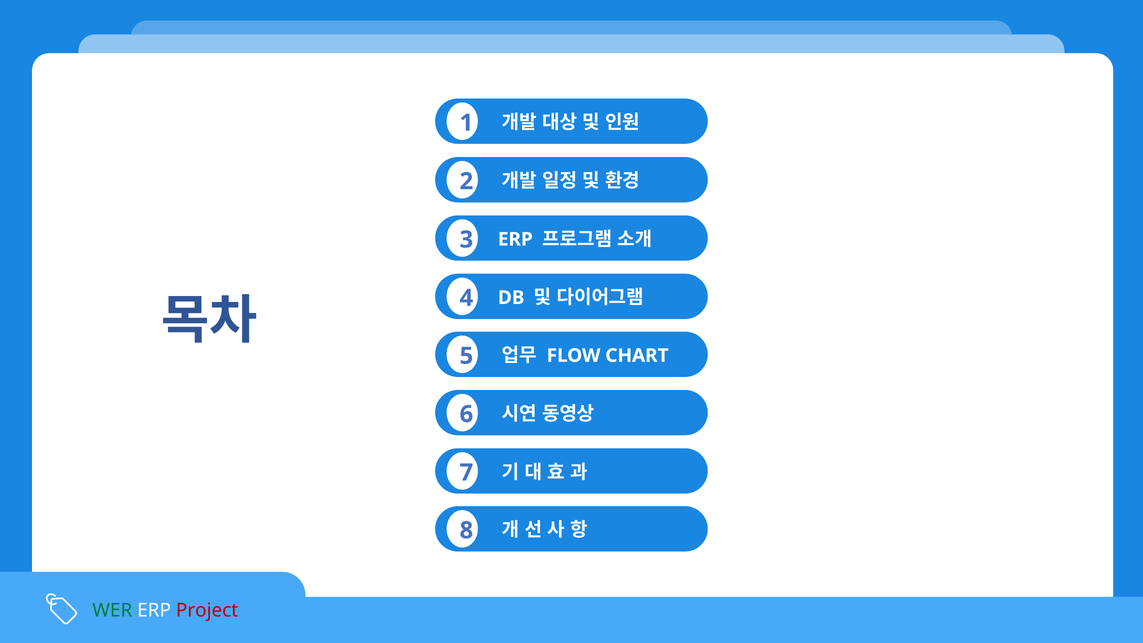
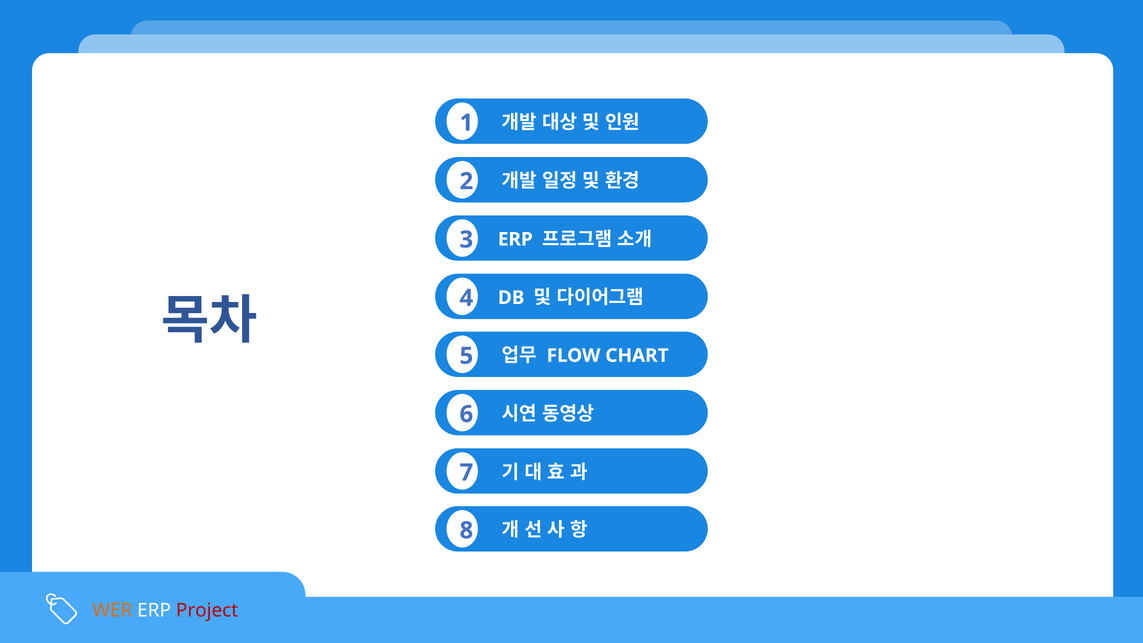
WER colour: green -> orange (112, 610)
